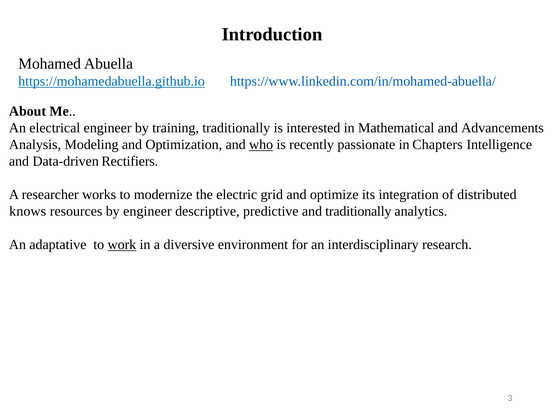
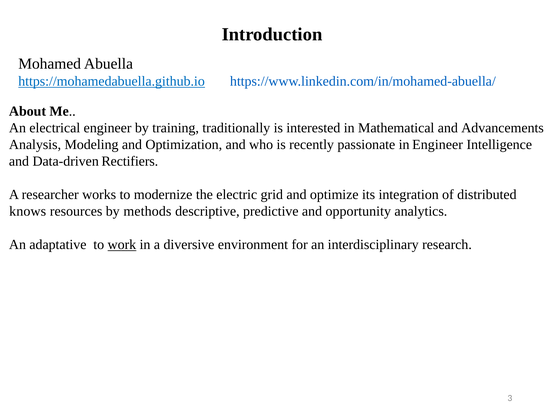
who underline: present -> none (261, 145)
in Chapters: Chapters -> Engineer (438, 145)
by engineer: engineer -> methods (147, 211)
and traditionally: traditionally -> opportunity (358, 211)
